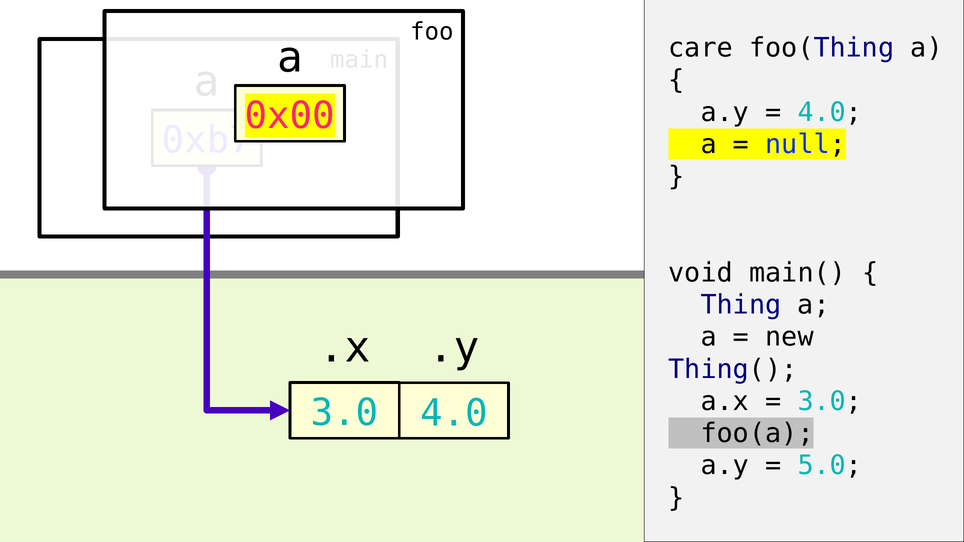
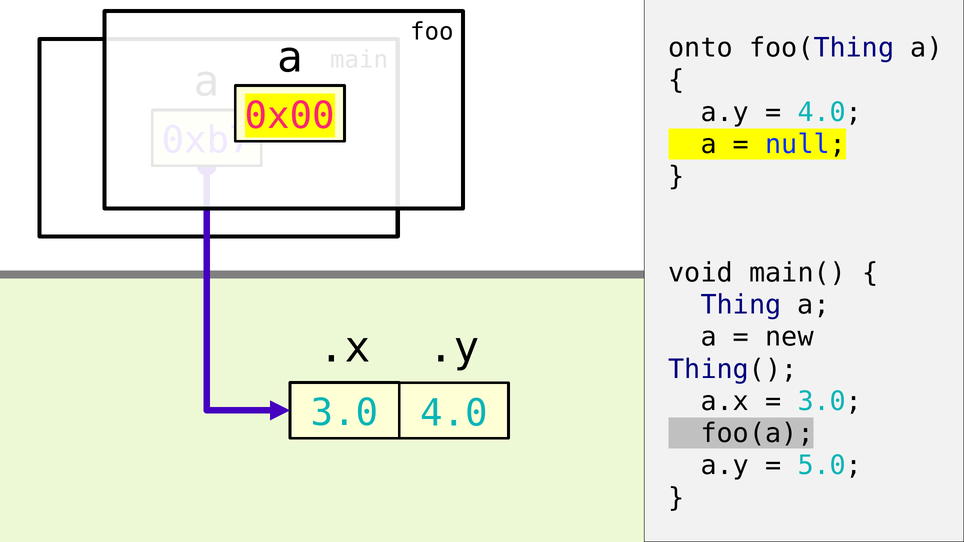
care: care -> onto (701, 48)
